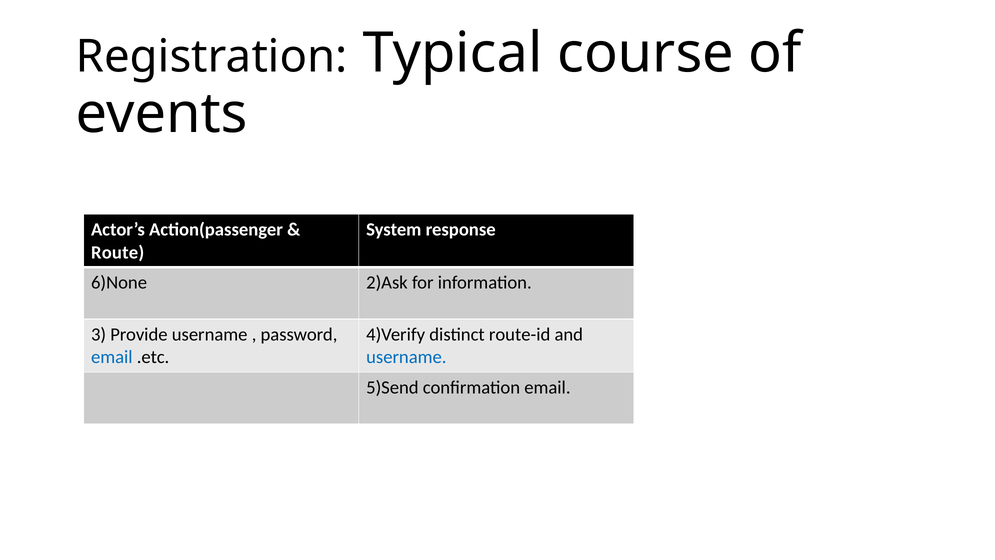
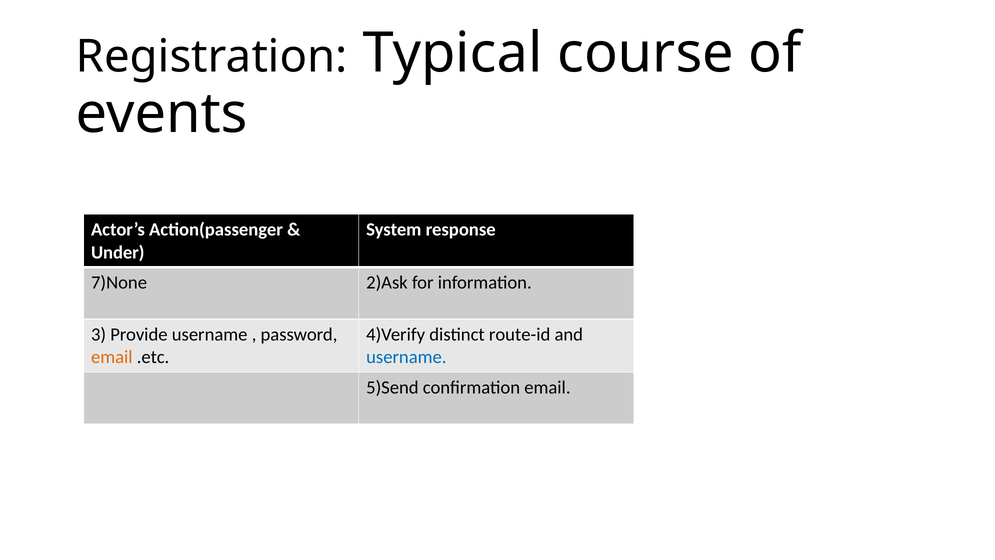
Route: Route -> Under (118, 252)
6)None: 6)None -> 7)None (119, 283)
email colour: blue -> orange (112, 357)
